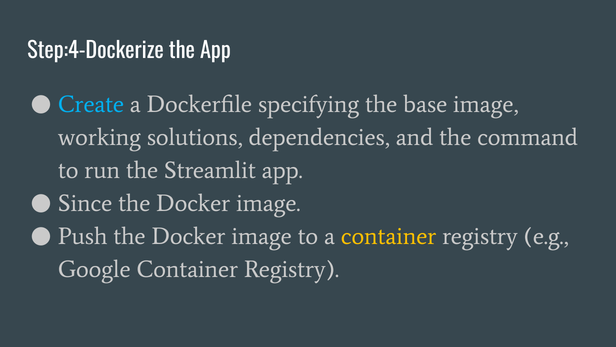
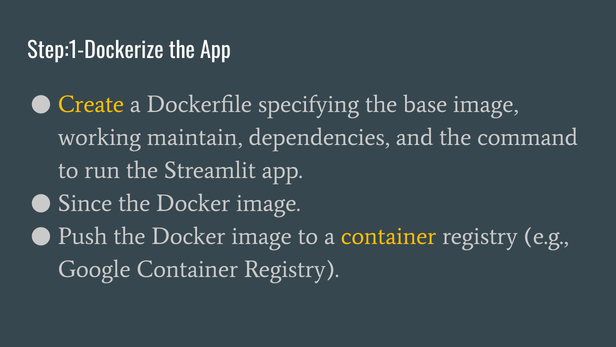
Step:4-Dockerize: Step:4-Dockerize -> Step:1-Dockerize (95, 51)
Create colour: light blue -> yellow (91, 104)
solutions: solutions -> maintain (195, 137)
